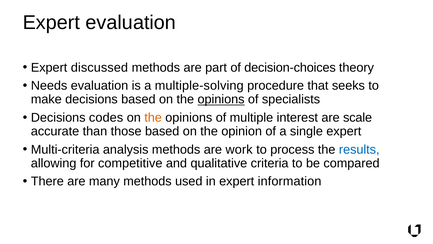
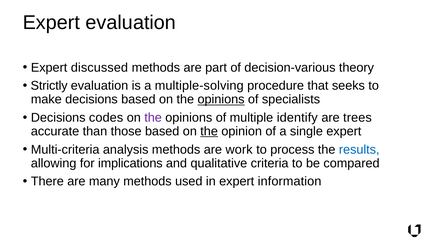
decision-choices: decision-choices -> decision-various (290, 67)
Needs: Needs -> Strictly (49, 86)
the colour: orange -> purple (153, 117)
interest: interest -> identify (297, 117)
scale: scale -> trees (357, 117)
the underline: none -> present (209, 131)
competitive: competitive -> implications (130, 163)
